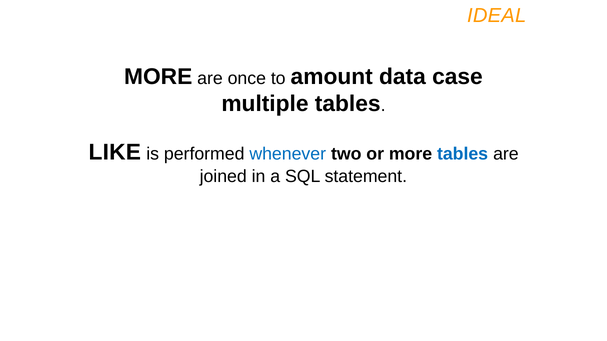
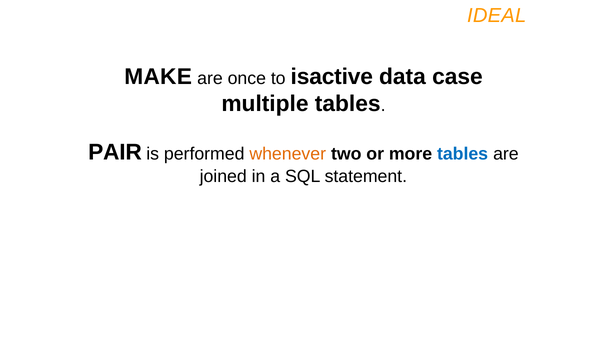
MORE: MORE -> MAKE (158, 77)
amount: amount -> isactive (332, 77)
LIKE: LIKE -> PAIR (115, 153)
whenever colour: blue -> orange (288, 154)
